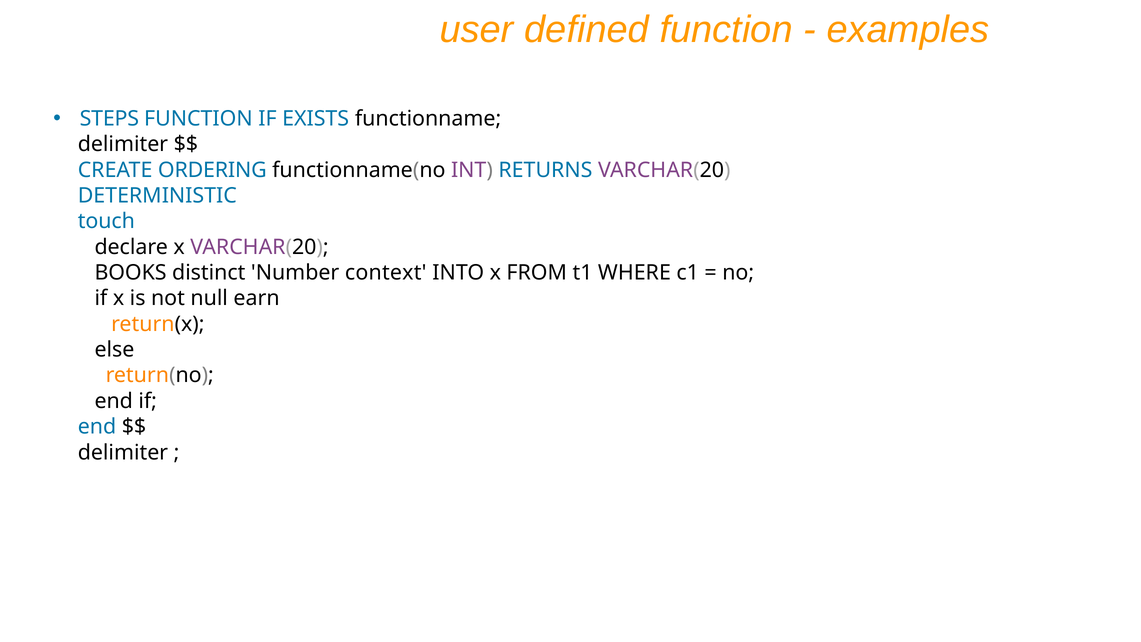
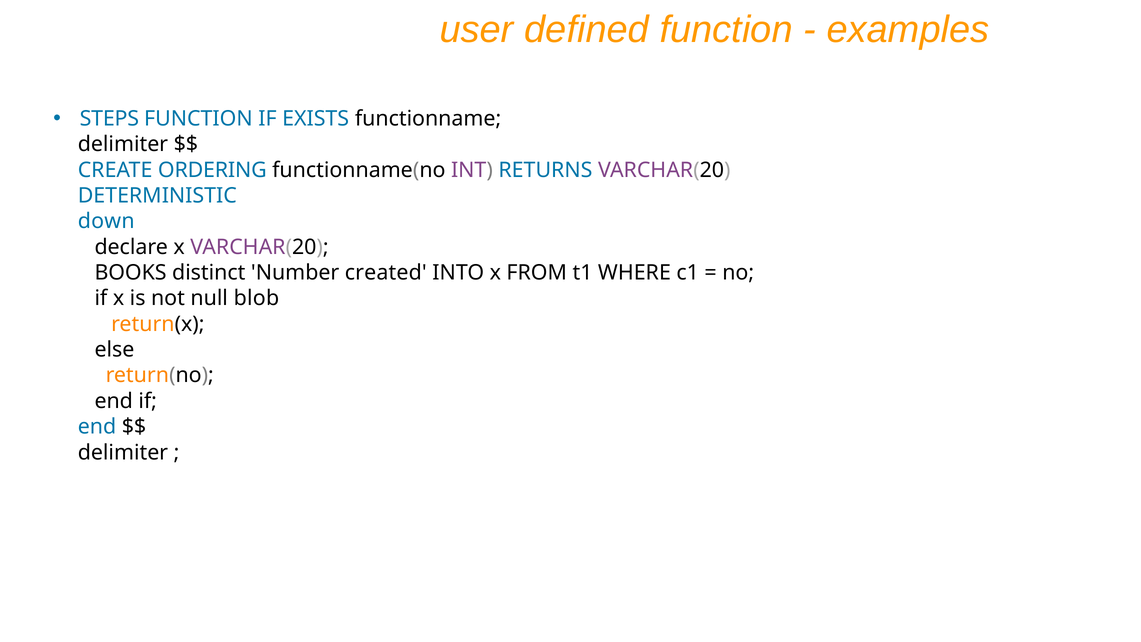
touch: touch -> down (106, 221)
context: context -> created (386, 273)
earn: earn -> blob (256, 298)
